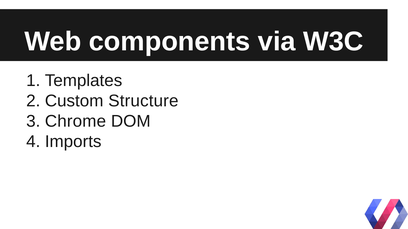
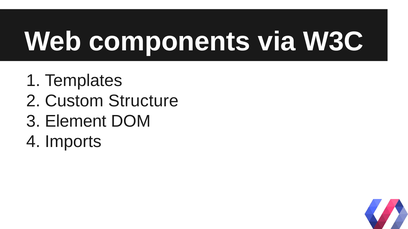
Chrome: Chrome -> Element (76, 121)
